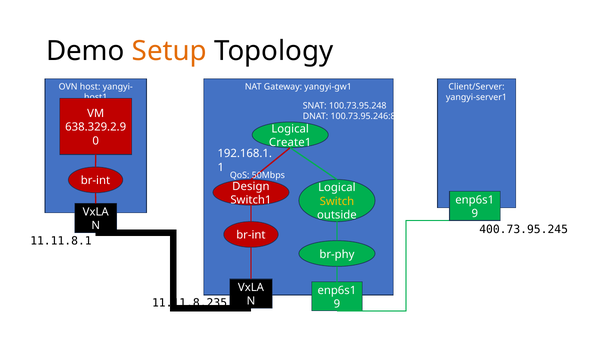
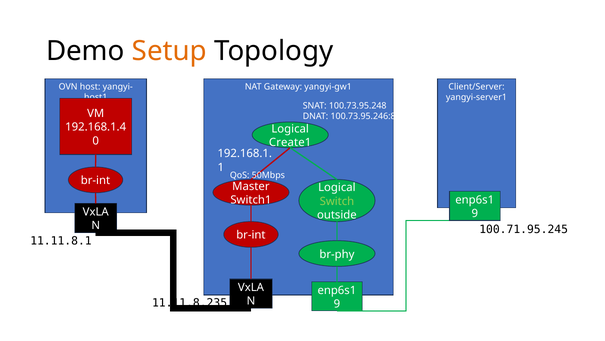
638.329.2.9: 638.329.2.9 -> 192.168.1.4 (96, 127)
Design: Design -> Master (251, 186)
Switch colour: yellow -> light green (337, 201)
400.73.95.245: 400.73.95.245 -> 100.71.95.245 (524, 229)
